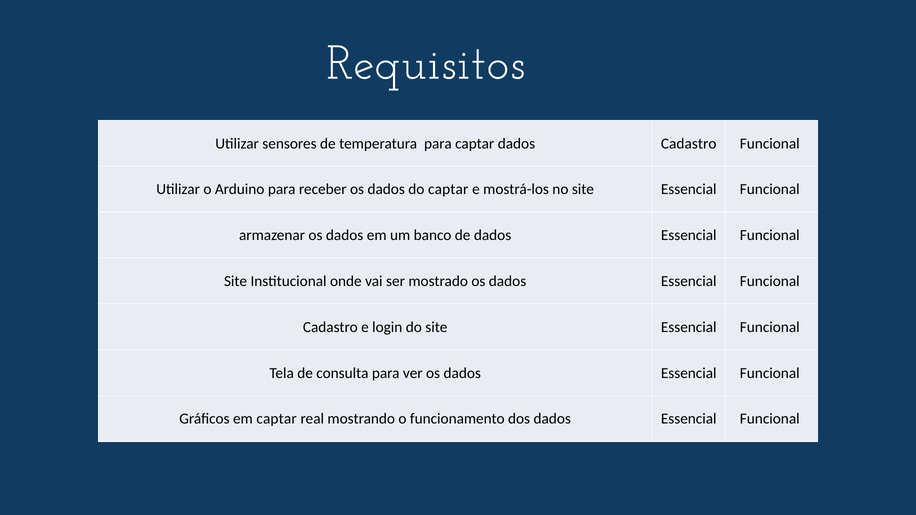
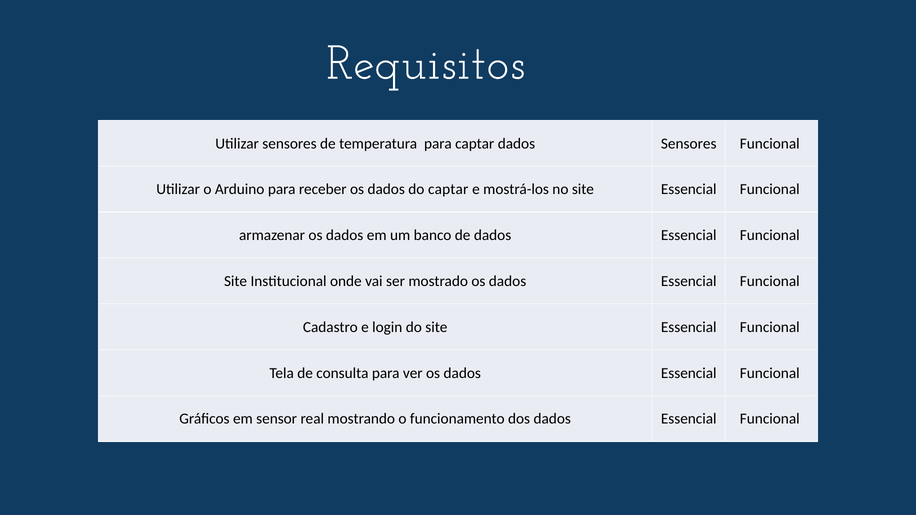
dados Cadastro: Cadastro -> Sensores (689, 144)
em captar: captar -> sensor (277, 419)
